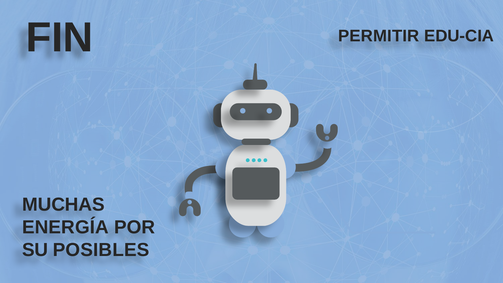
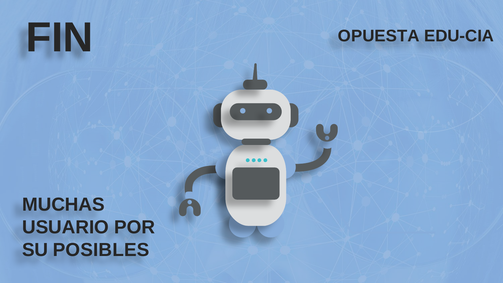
PERMITIR: PERMITIR -> OPUESTA (379, 36)
ENERGÍA: ENERGÍA -> USUARIO (66, 227)
